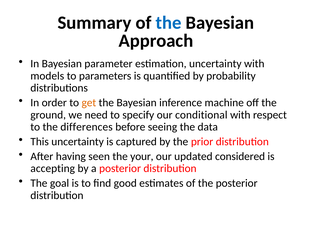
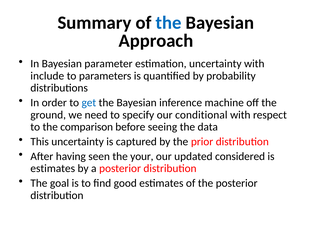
models: models -> include (47, 76)
get colour: orange -> blue (89, 103)
differences: differences -> comparison (87, 127)
accepting: accepting -> estimates (53, 168)
